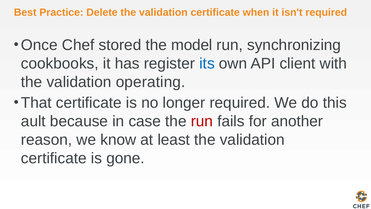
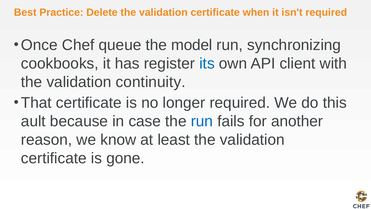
stored: stored -> queue (120, 45)
operating: operating -> continuity (151, 82)
run colour: red -> blue (202, 121)
